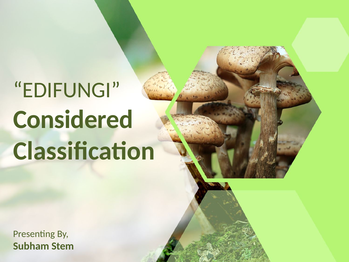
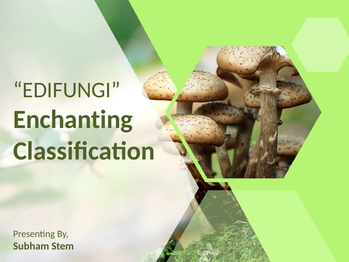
Considered: Considered -> Enchanting (73, 119)
